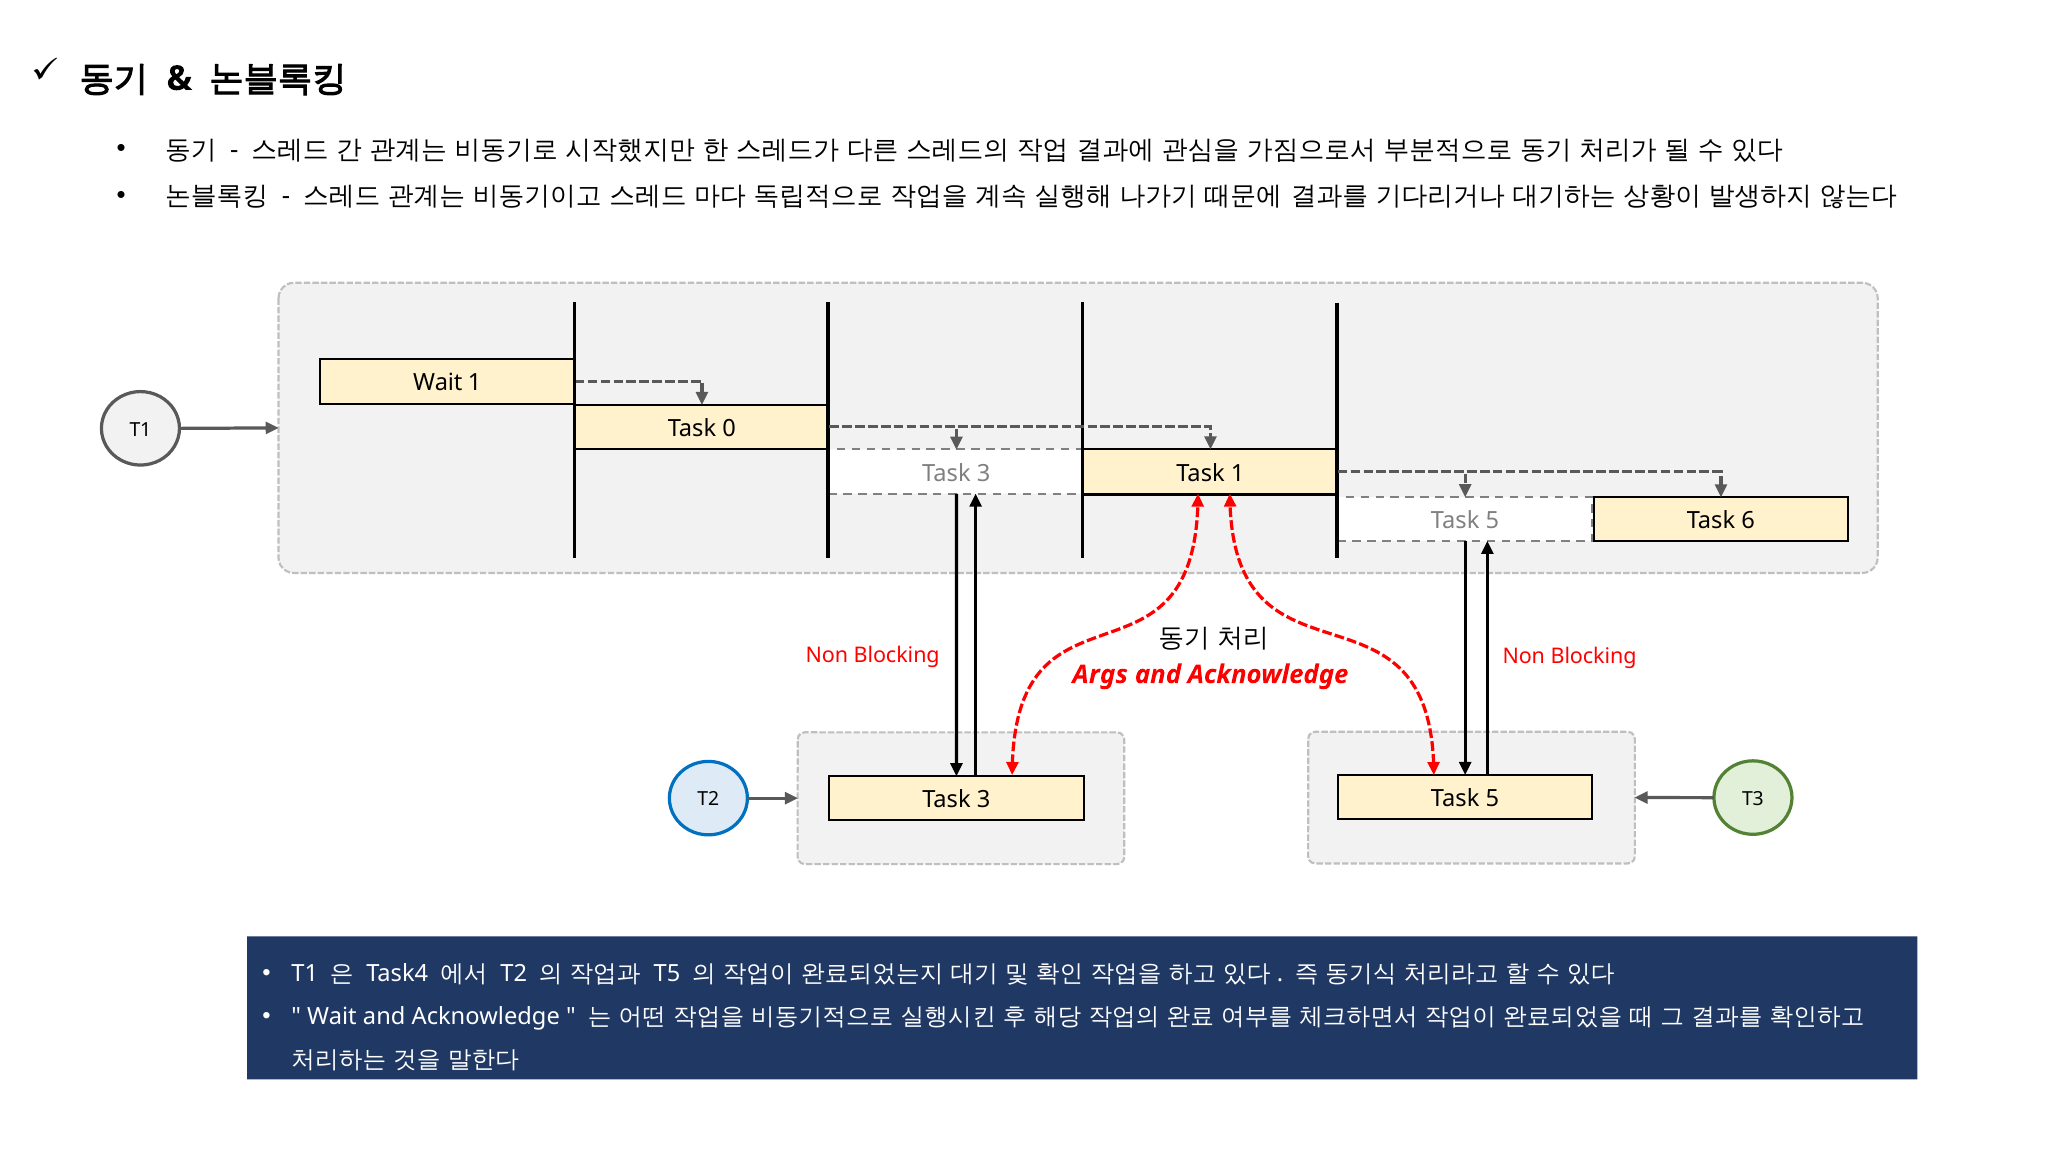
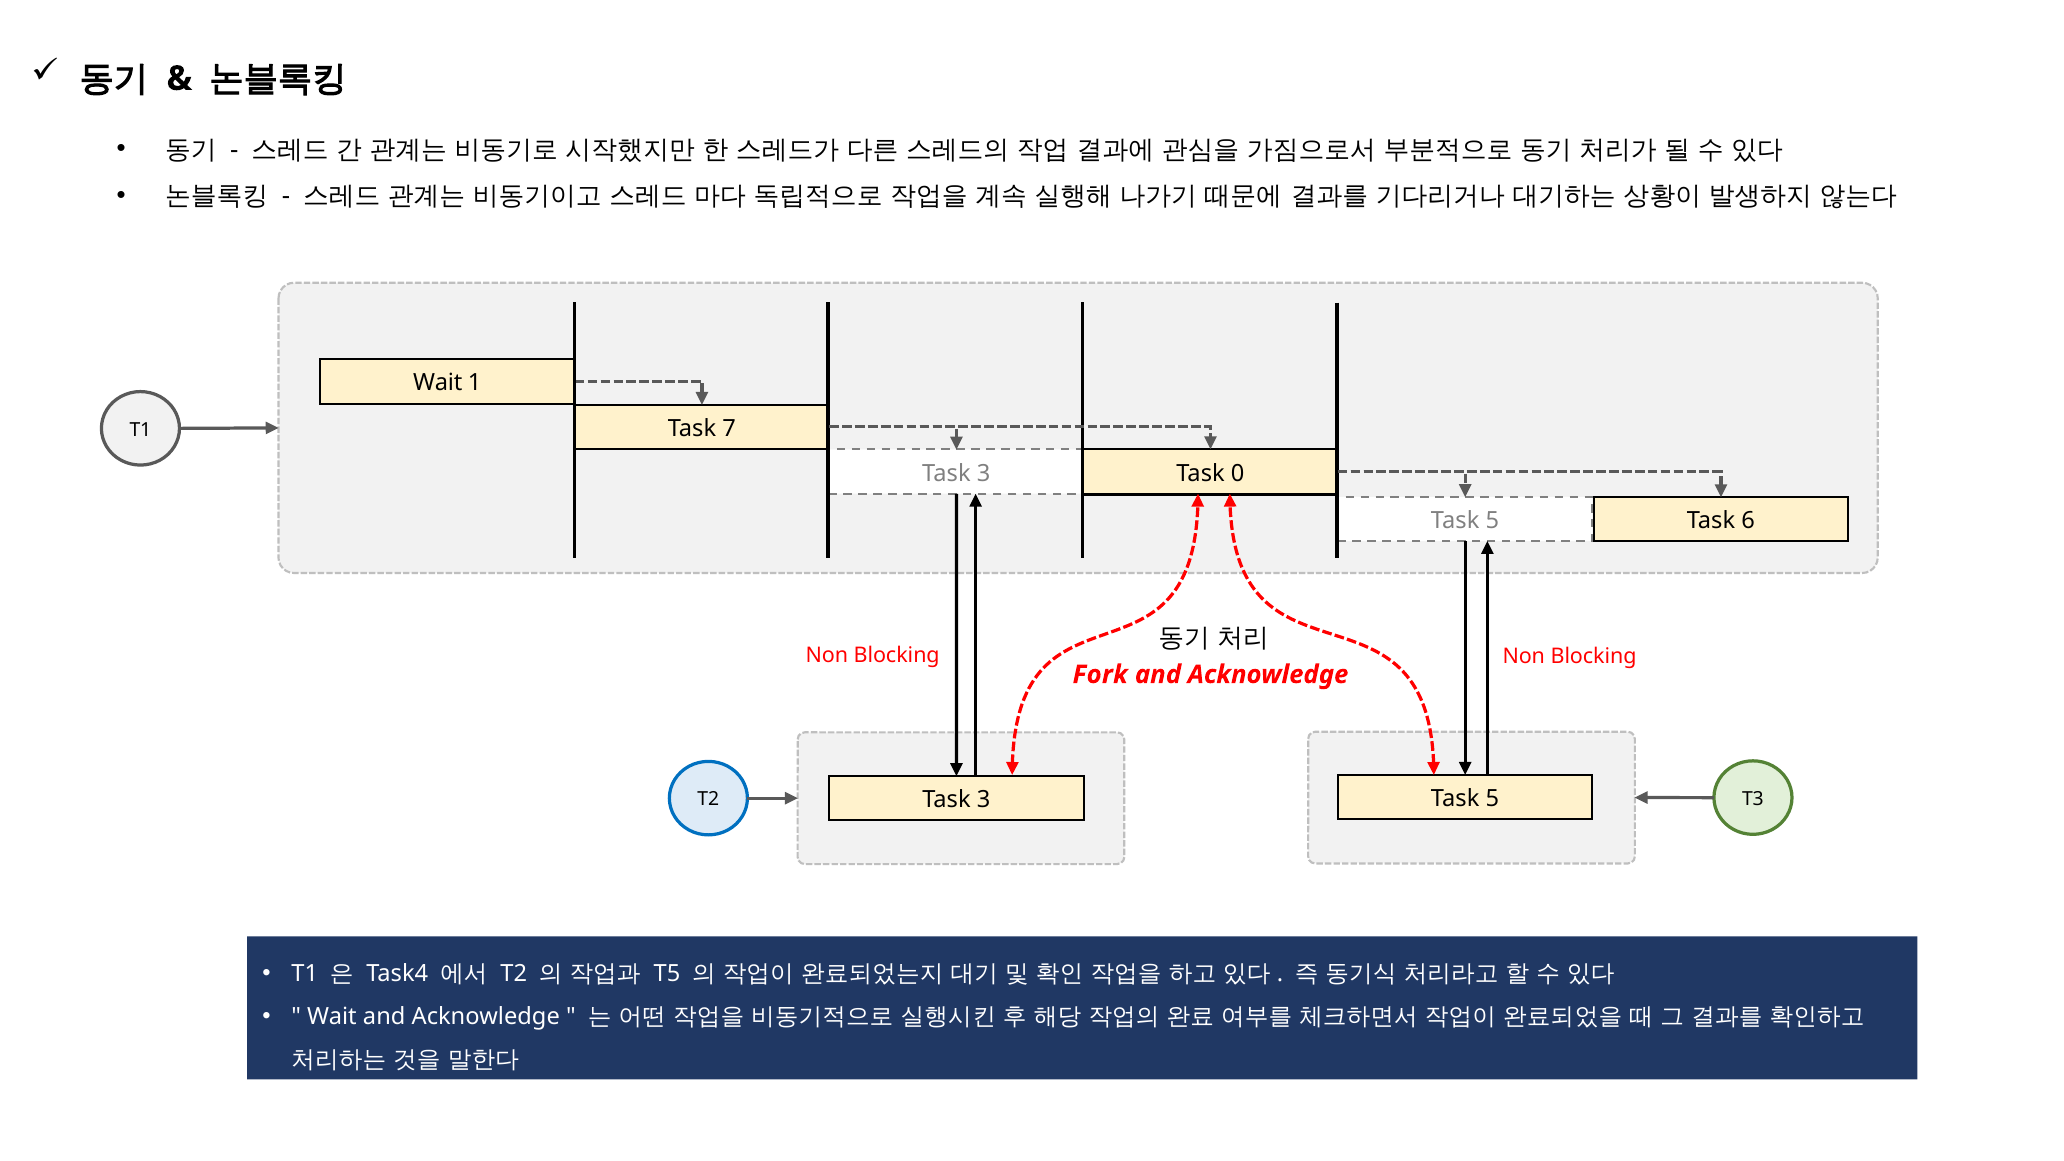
0: 0 -> 7 (729, 428)
Task 1: 1 -> 0 (1238, 473)
Args: Args -> Fork (1100, 675)
